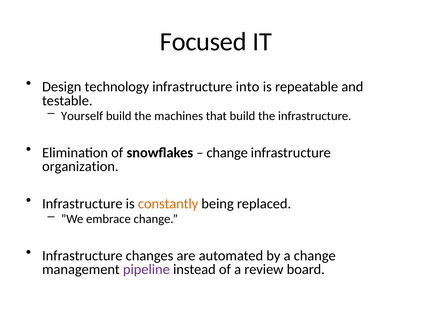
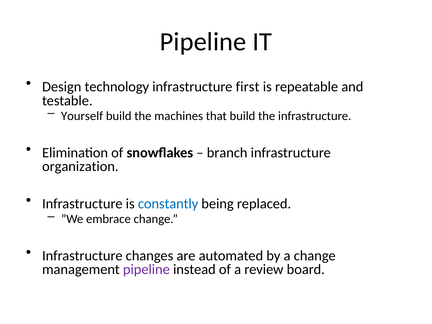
Focused: Focused -> Pipeline (203, 42)
into: into -> first (248, 87)
change: change -> branch (227, 153)
constantly colour: orange -> blue (168, 204)
